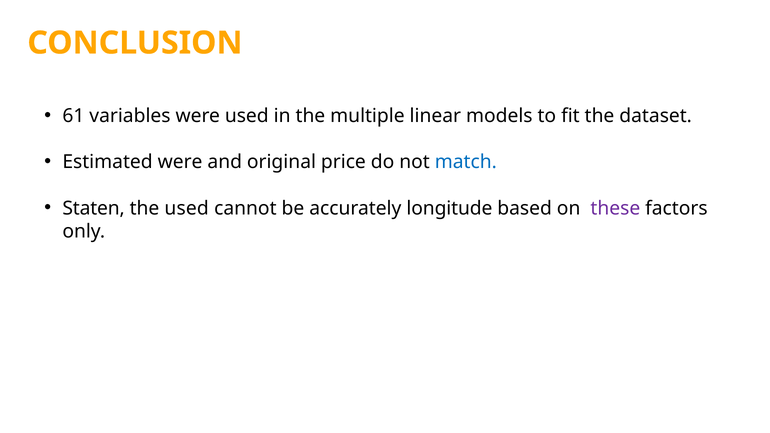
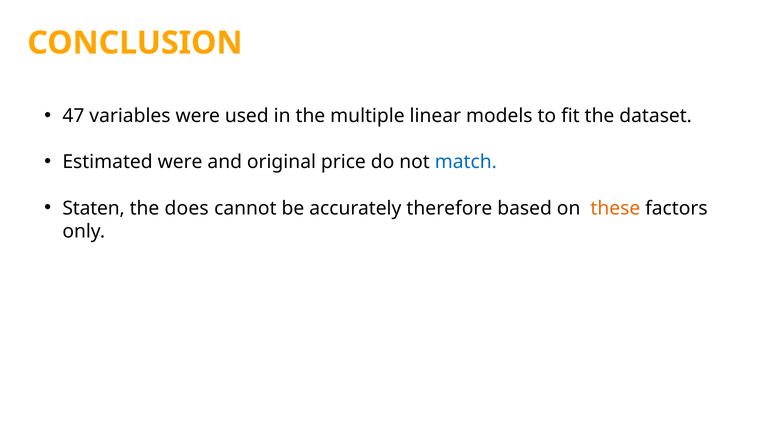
61: 61 -> 47 (73, 116)
the used: used -> does (187, 208)
longitude: longitude -> therefore (449, 208)
these colour: purple -> orange (615, 208)
